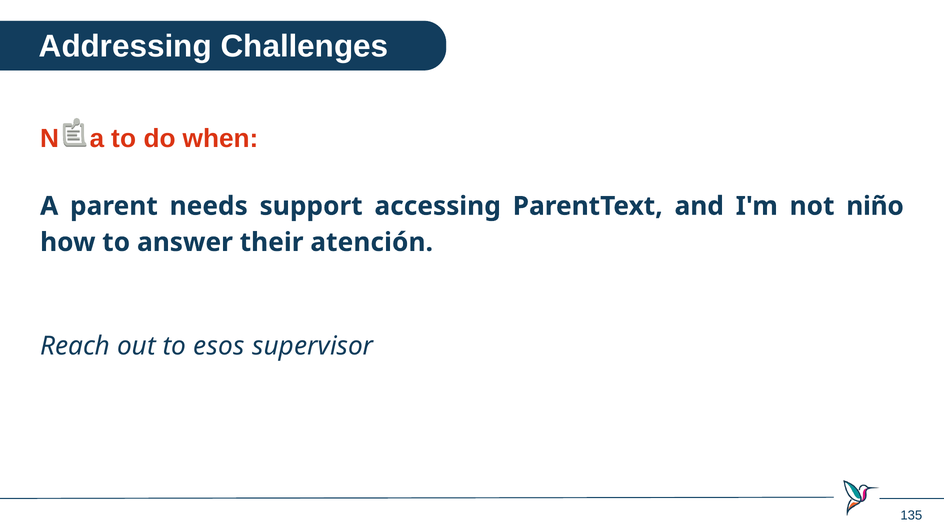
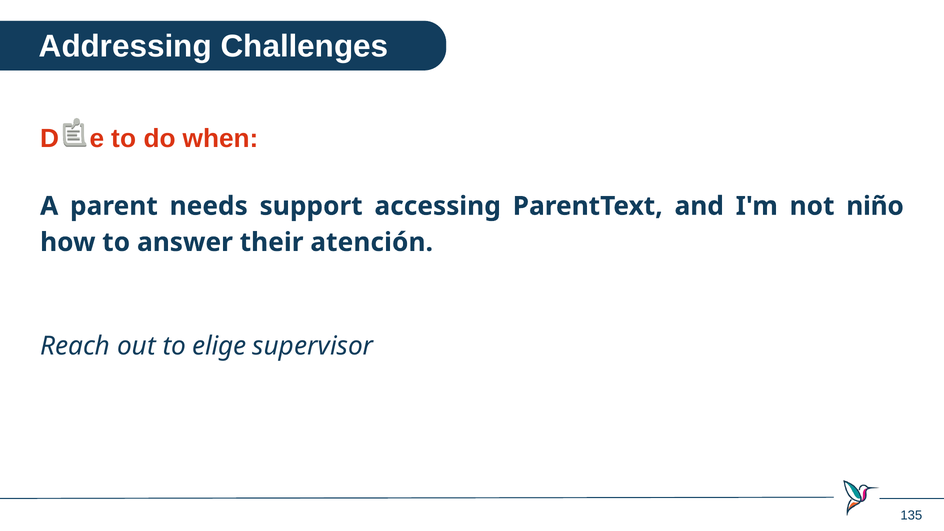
Nada: Nada -> Darle (72, 138)
esos: esos -> elige (219, 346)
